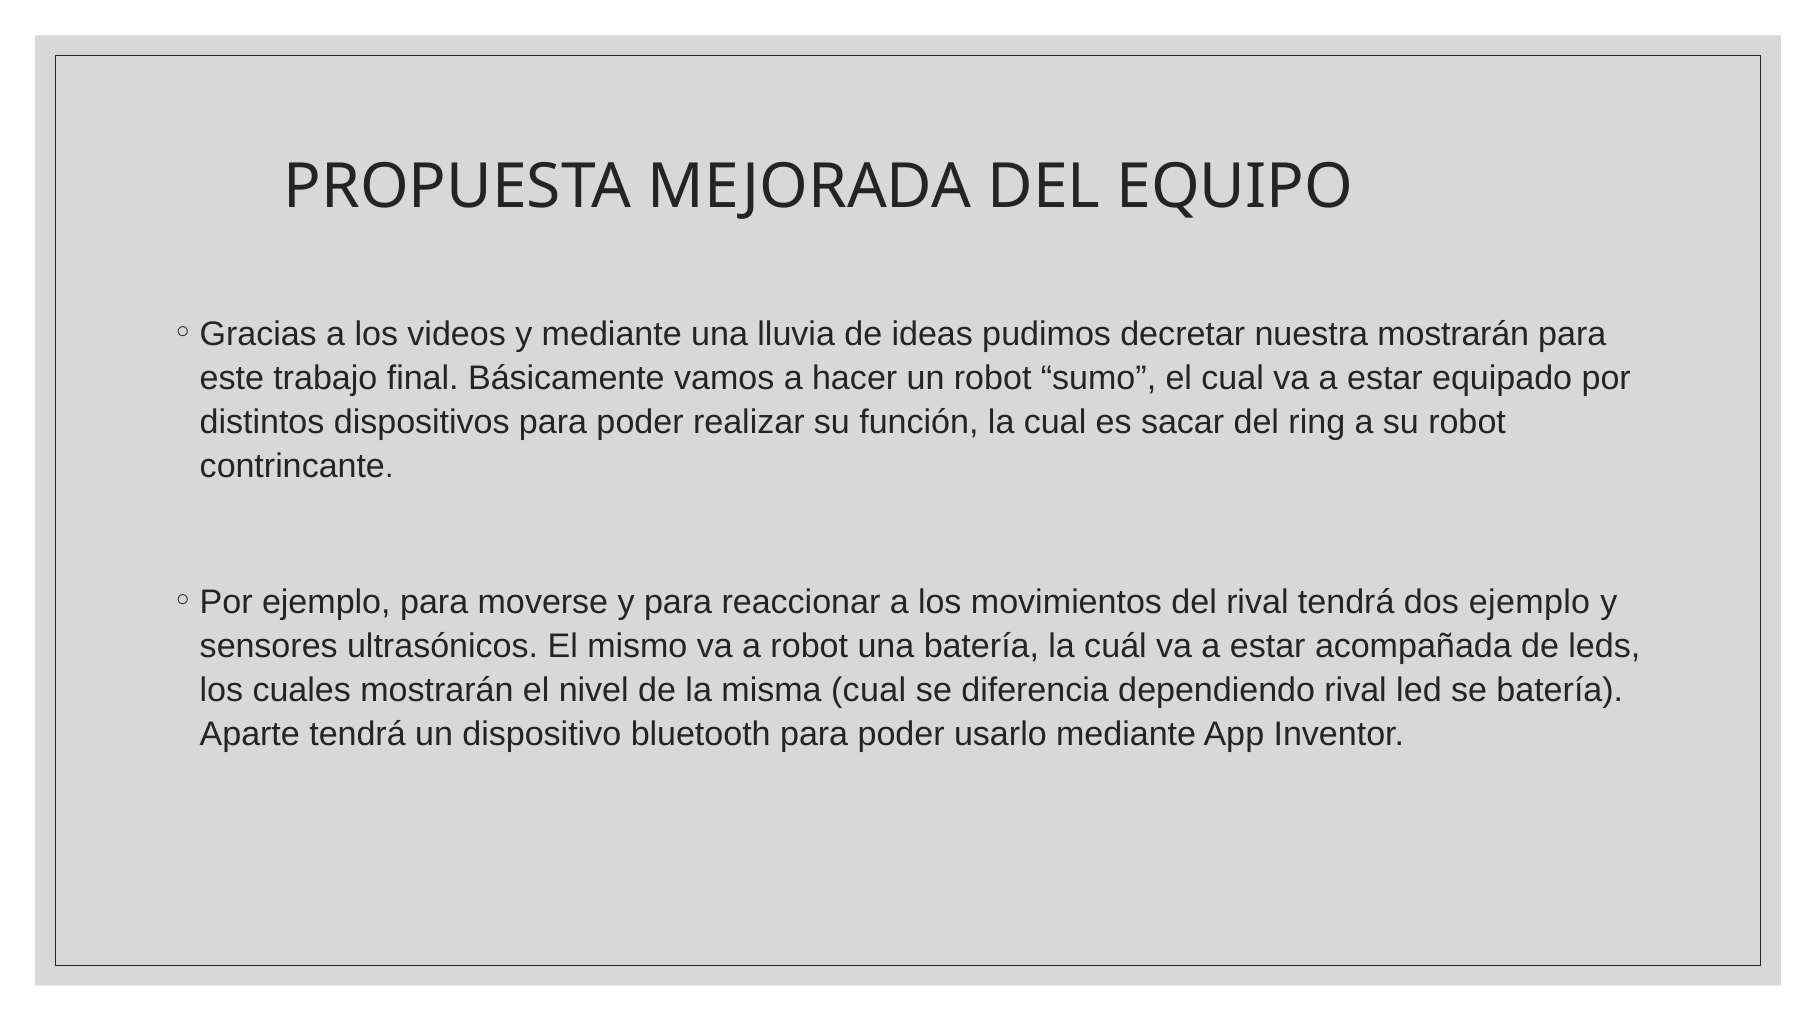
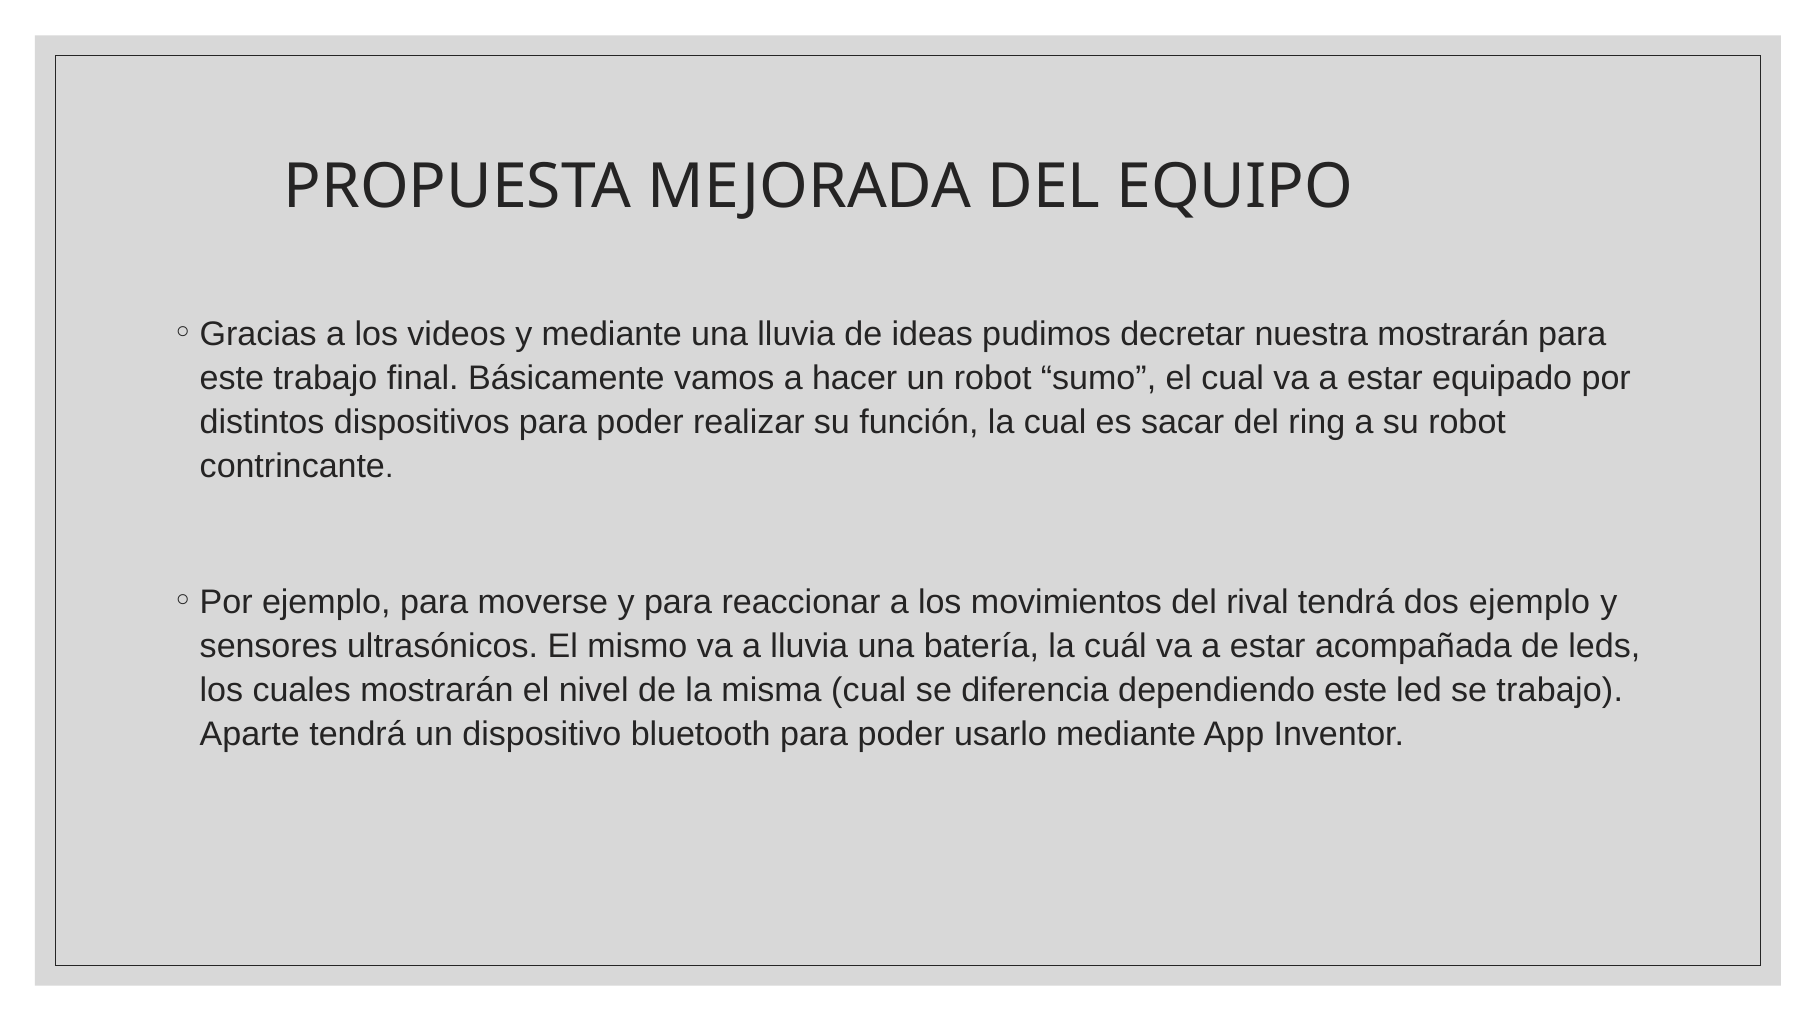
a robot: robot -> lluvia (809, 646)
dependiendo rival: rival -> este (1356, 691)
se batería: batería -> trabajo (1560, 691)
